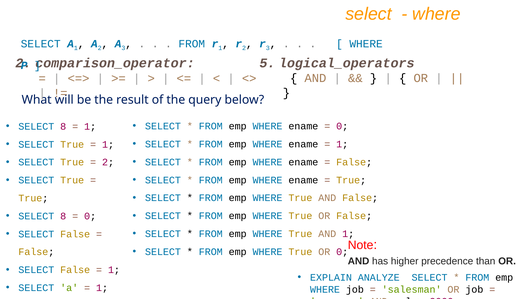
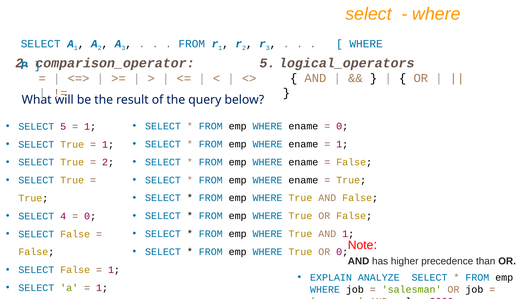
8: 8 -> 5 (63, 126)
8: 8 -> 4 (63, 216)
